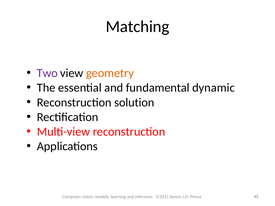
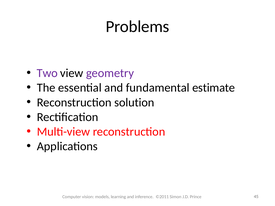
Matching: Matching -> Problems (138, 27)
geometry colour: orange -> purple (110, 73)
dynamic: dynamic -> estimate (214, 88)
